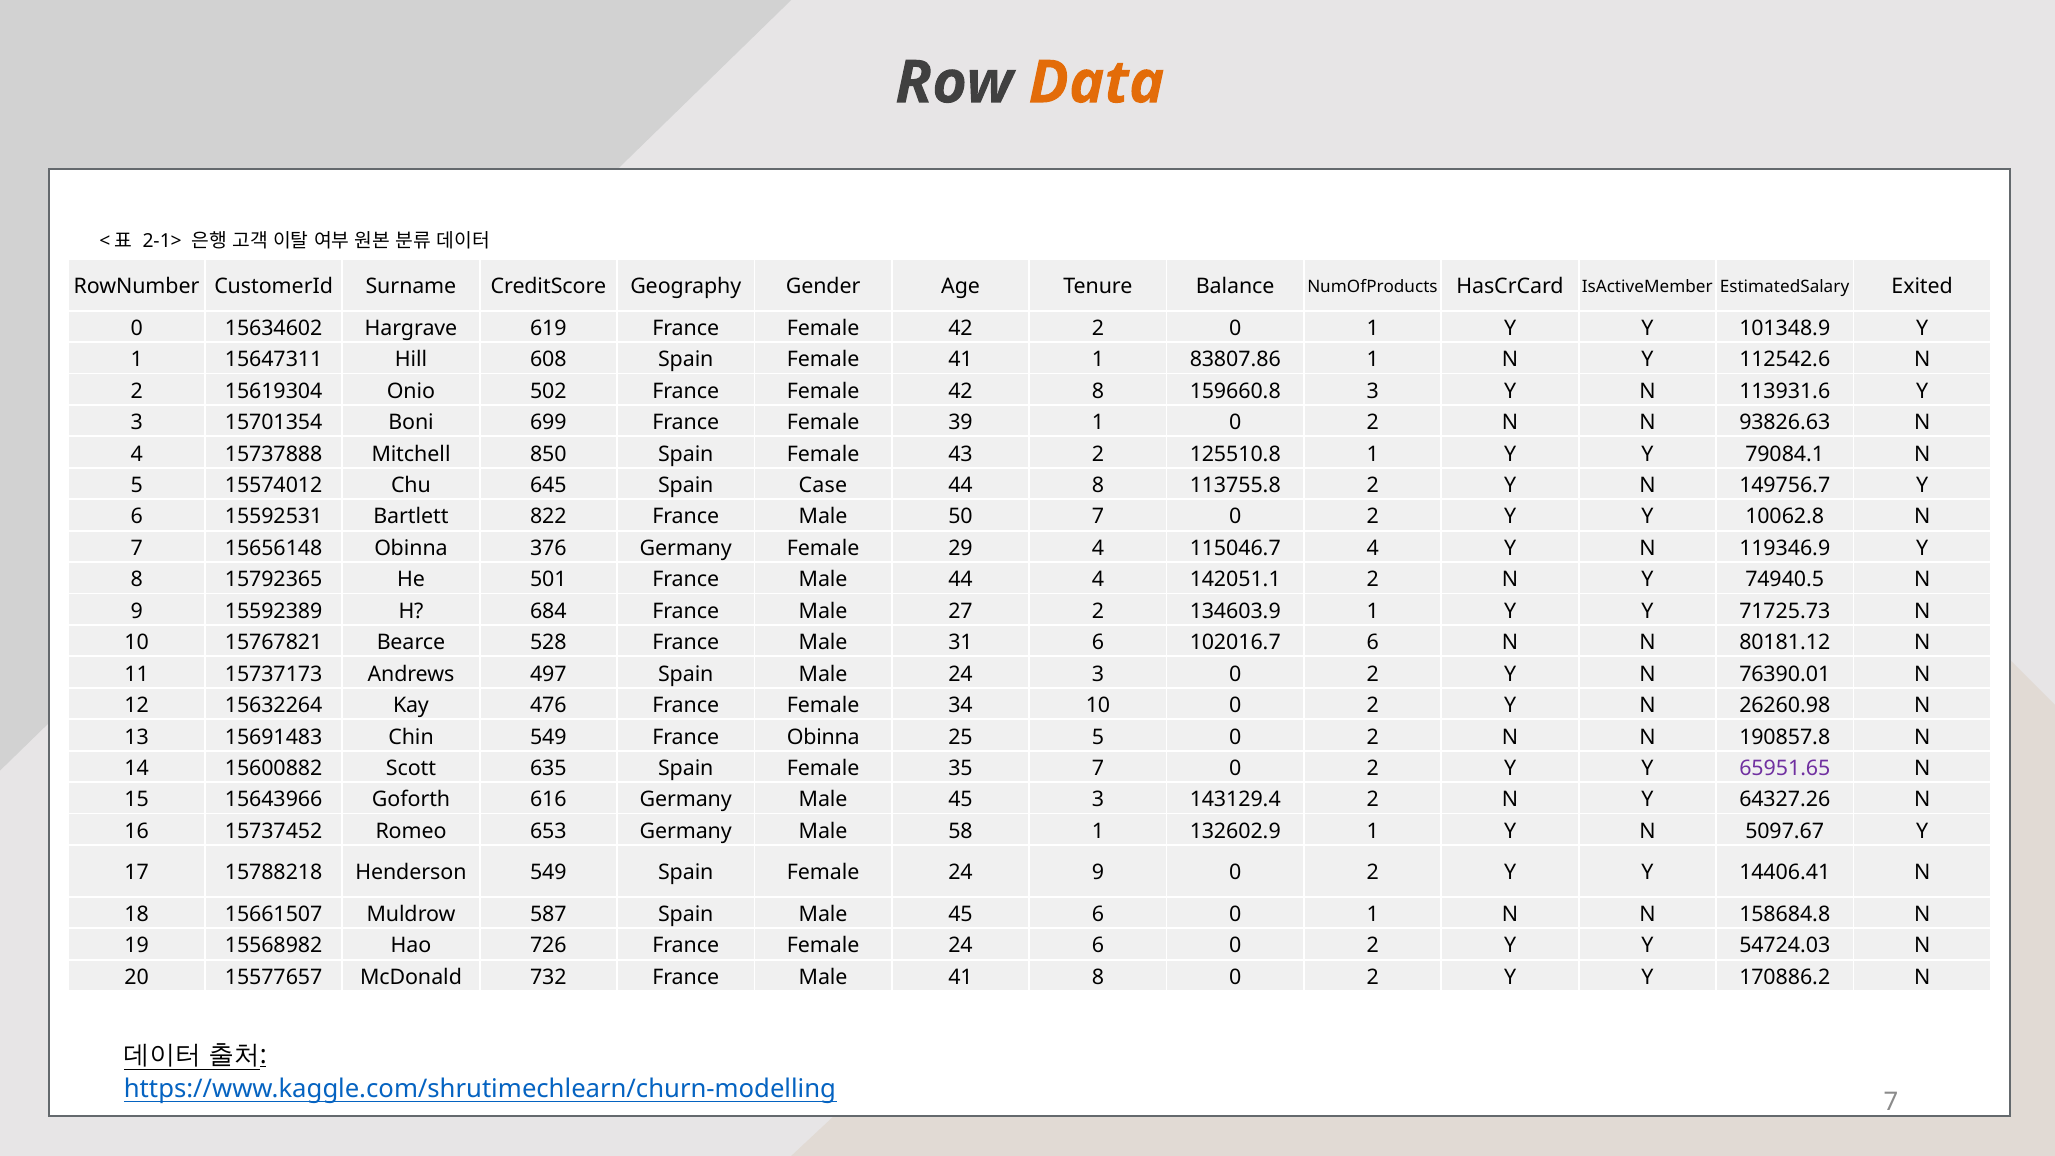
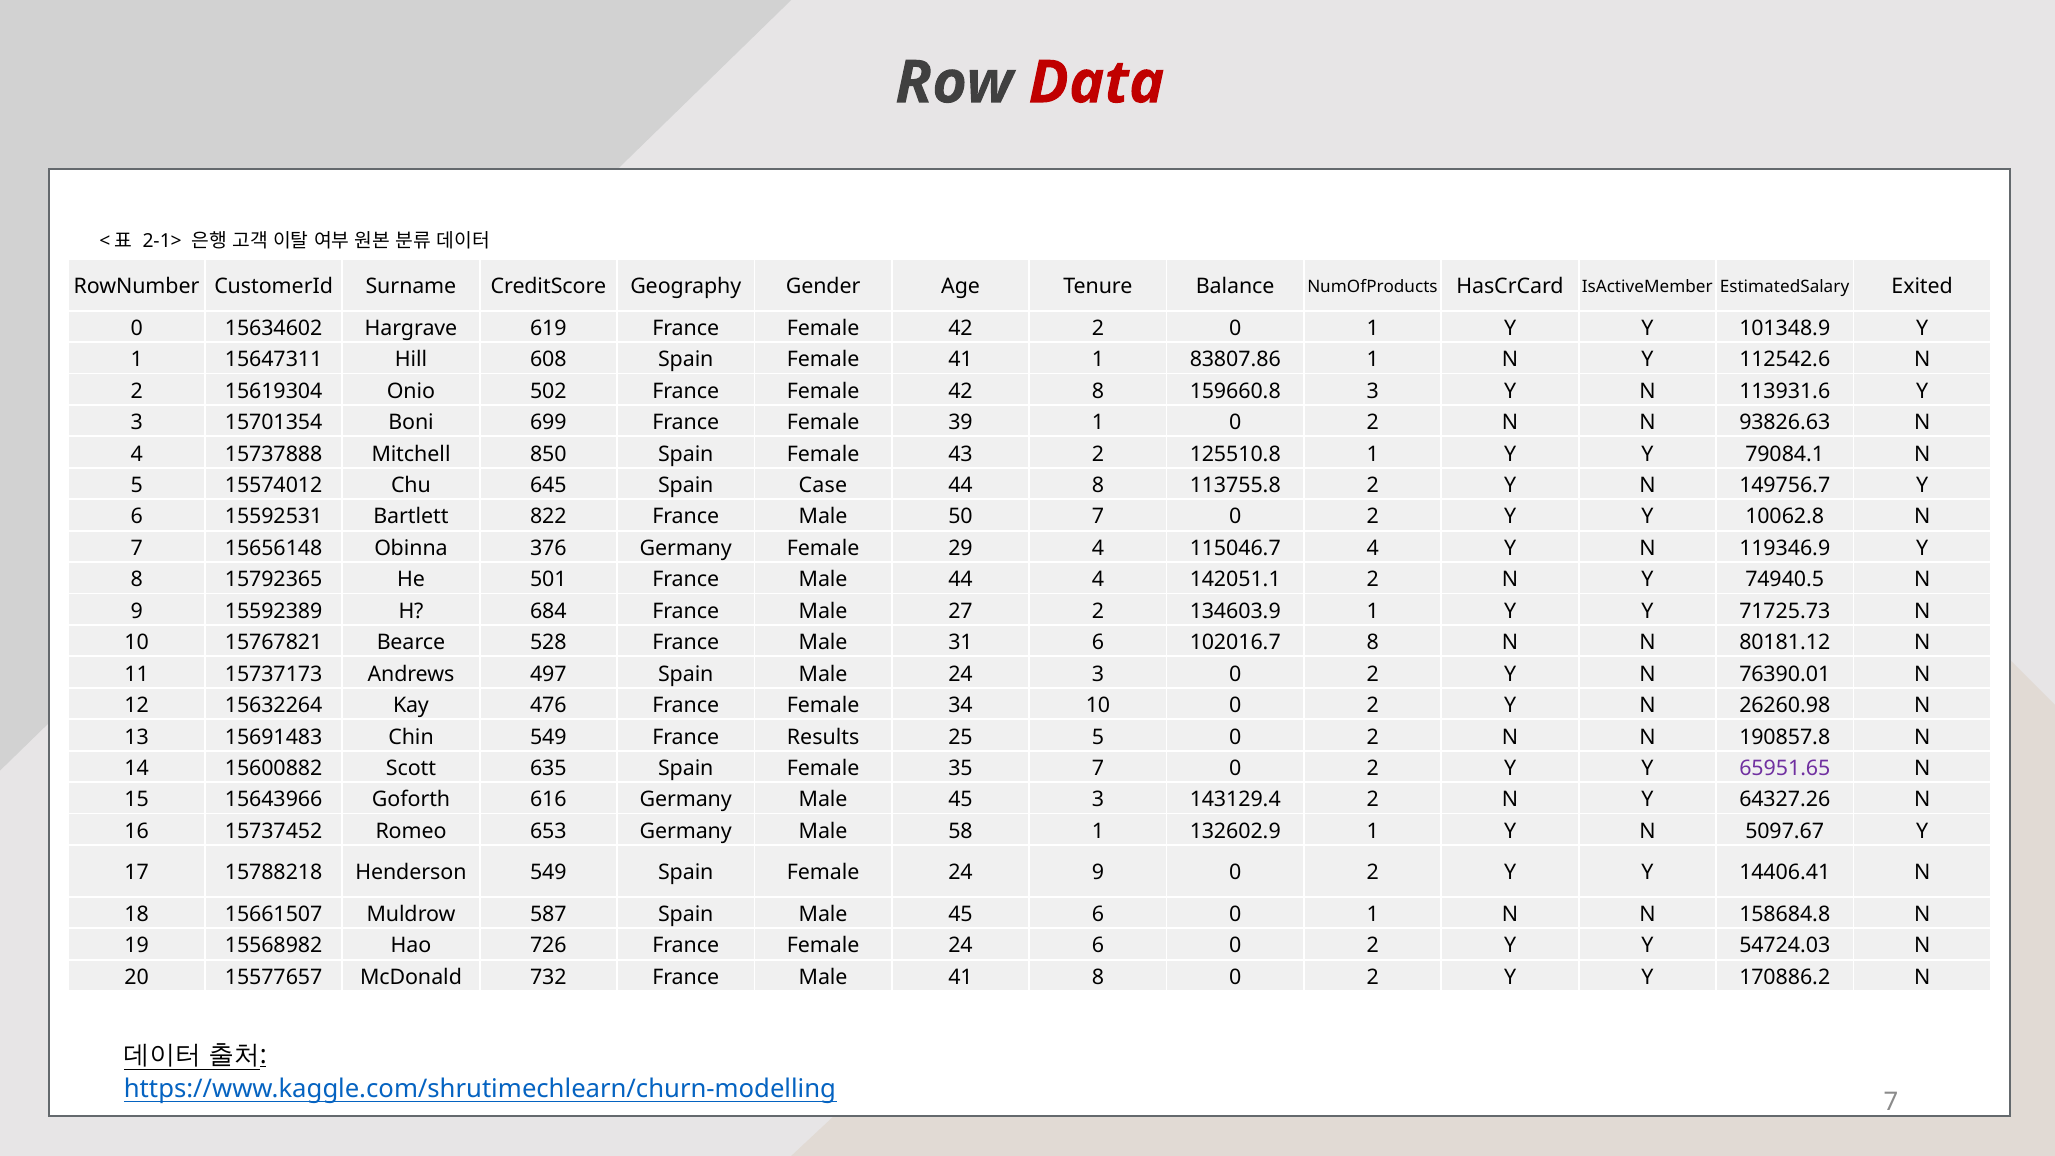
Data colour: orange -> red (1096, 83)
102016.7 6: 6 -> 8 (1373, 643)
France Obinna: Obinna -> Results (823, 737)
